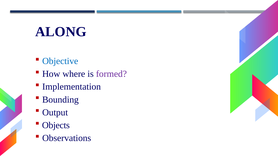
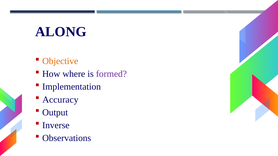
Objective colour: blue -> orange (60, 61)
Bounding: Bounding -> Accuracy (60, 100)
Objects: Objects -> Inverse (56, 126)
